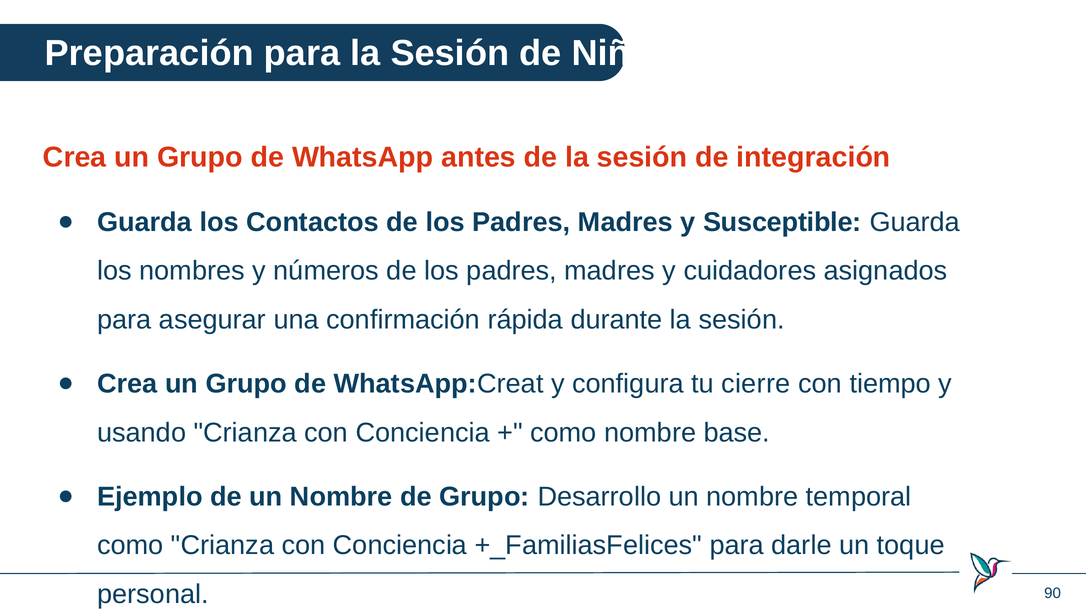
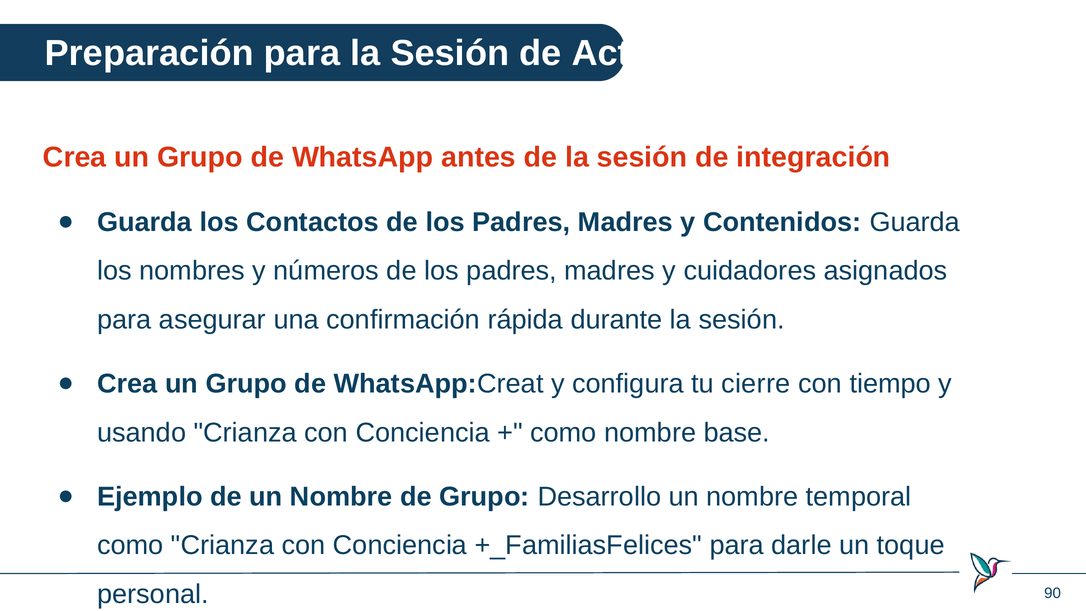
Niño: Niño -> Acto (612, 53)
Susceptible: Susceptible -> Contenidos (782, 222)
